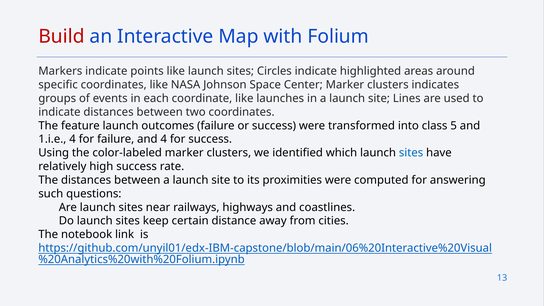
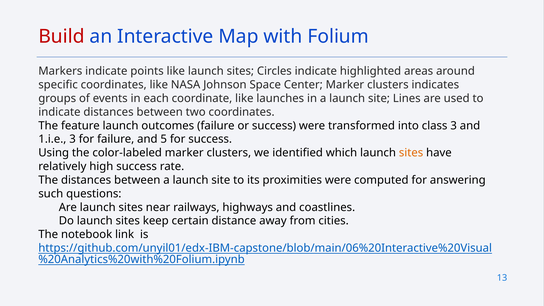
class 5: 5 -> 3 (454, 126)
1.i.e 4: 4 -> 3 (73, 139)
and 4: 4 -> 5 (164, 139)
sites colour: blue -> orange (411, 153)
